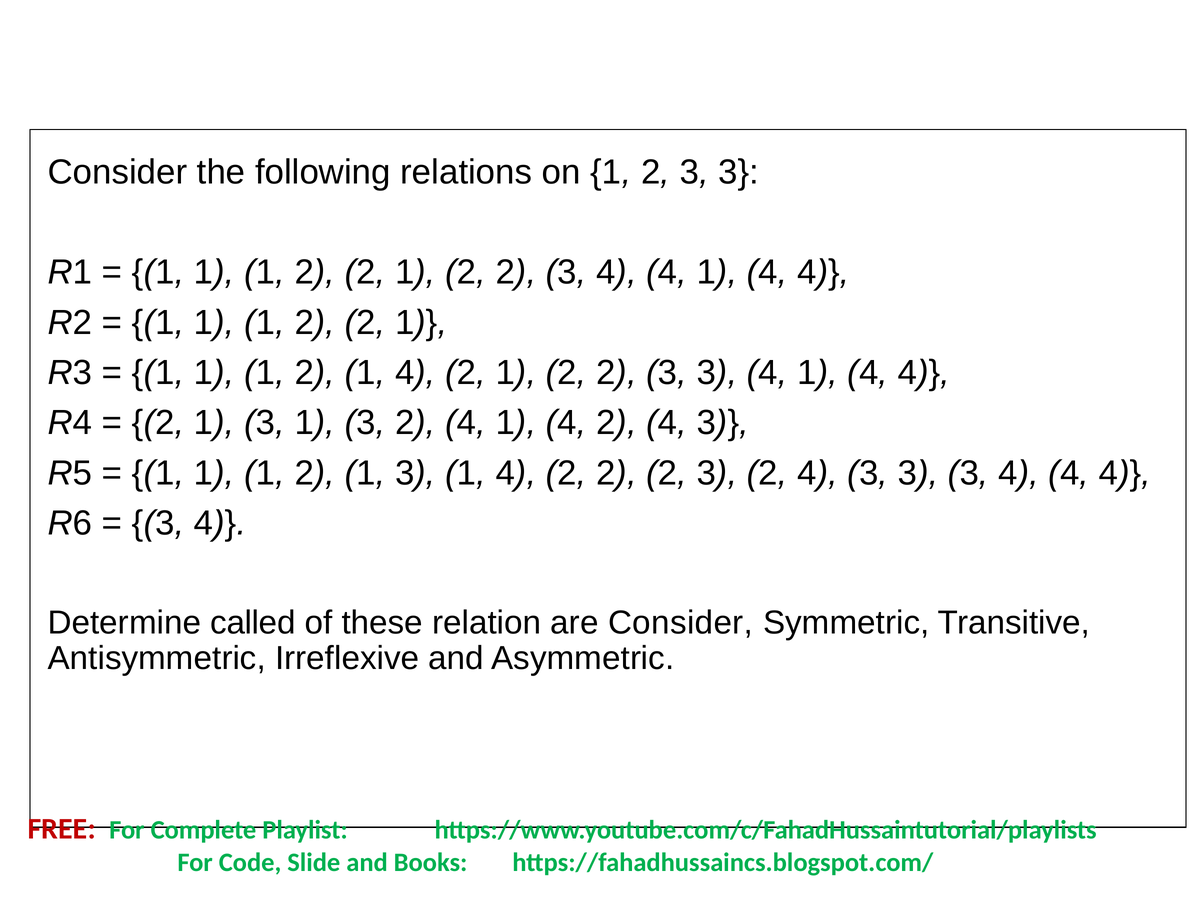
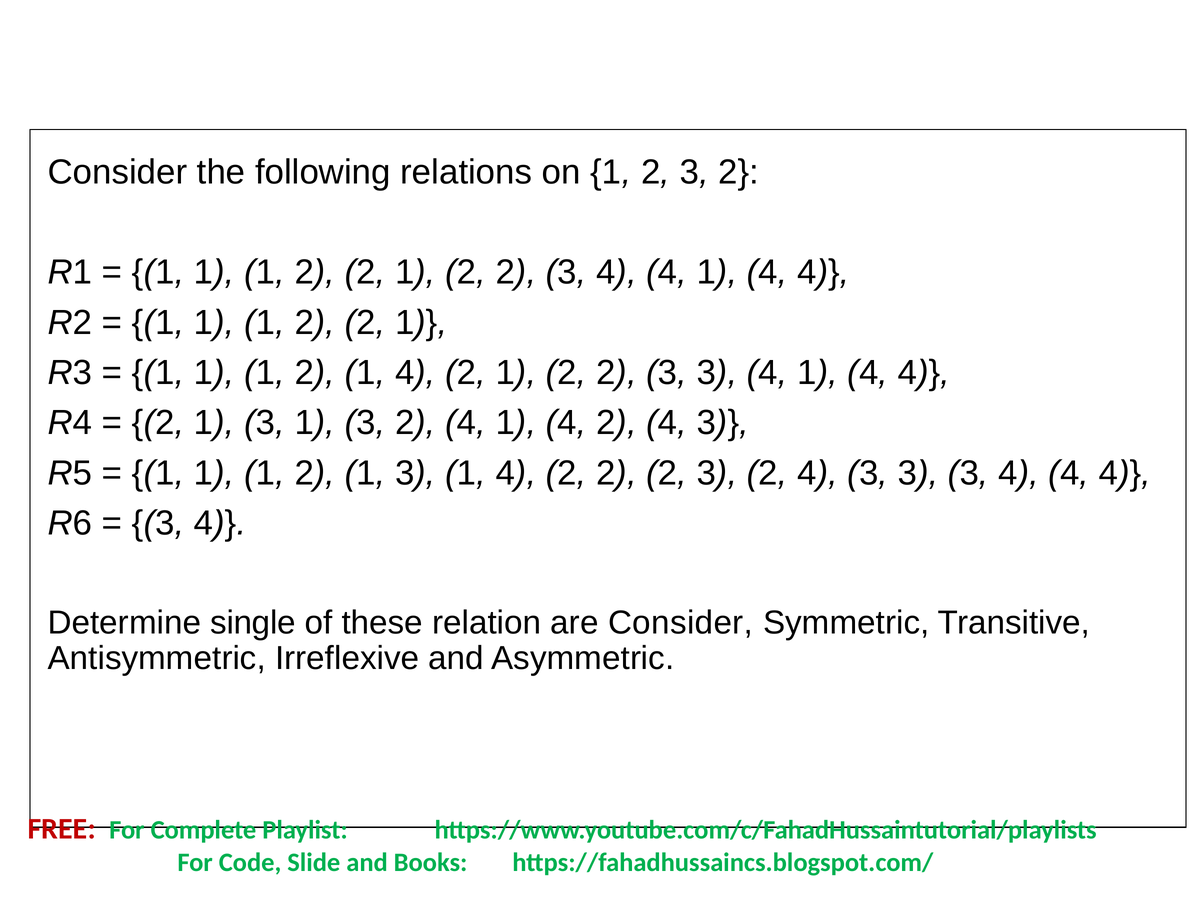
1 2 3 3: 3 -> 2 (739, 172)
called: called -> single (253, 623)
